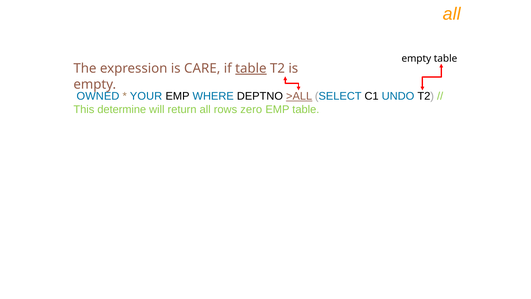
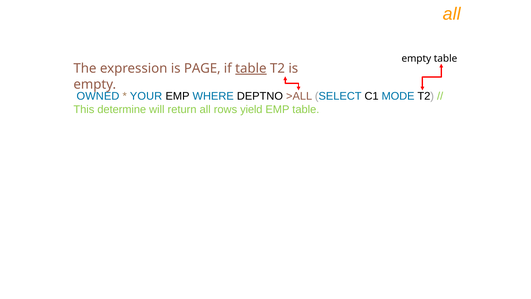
CARE: CARE -> PAGE (202, 68)
>ALL underline: present -> none (299, 96)
UNDO: UNDO -> MODE (398, 96)
zero: zero -> yield (251, 110)
